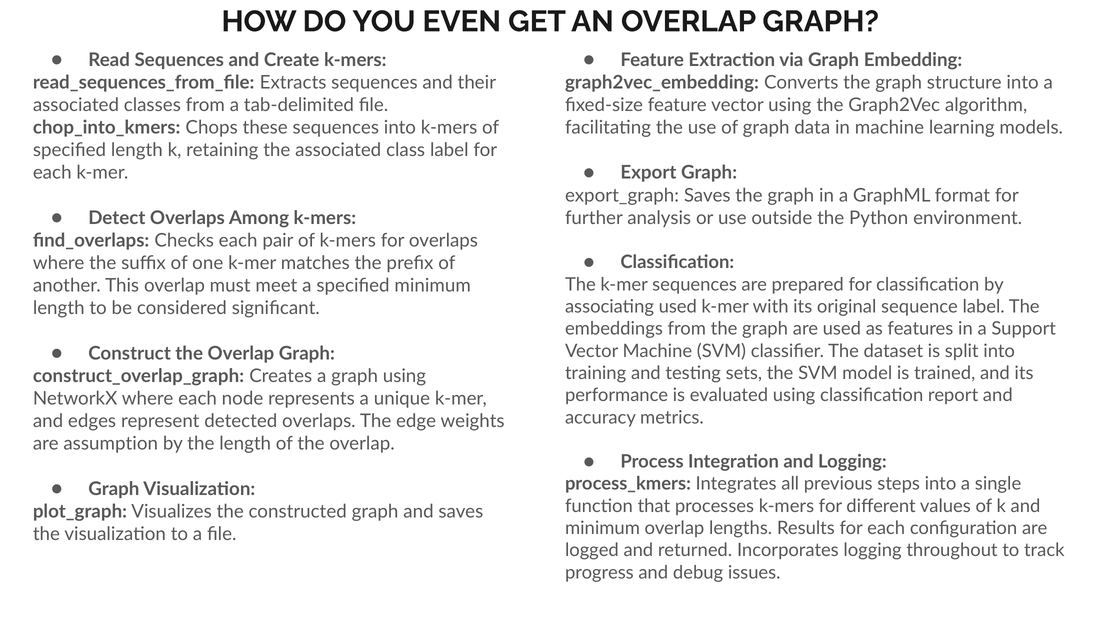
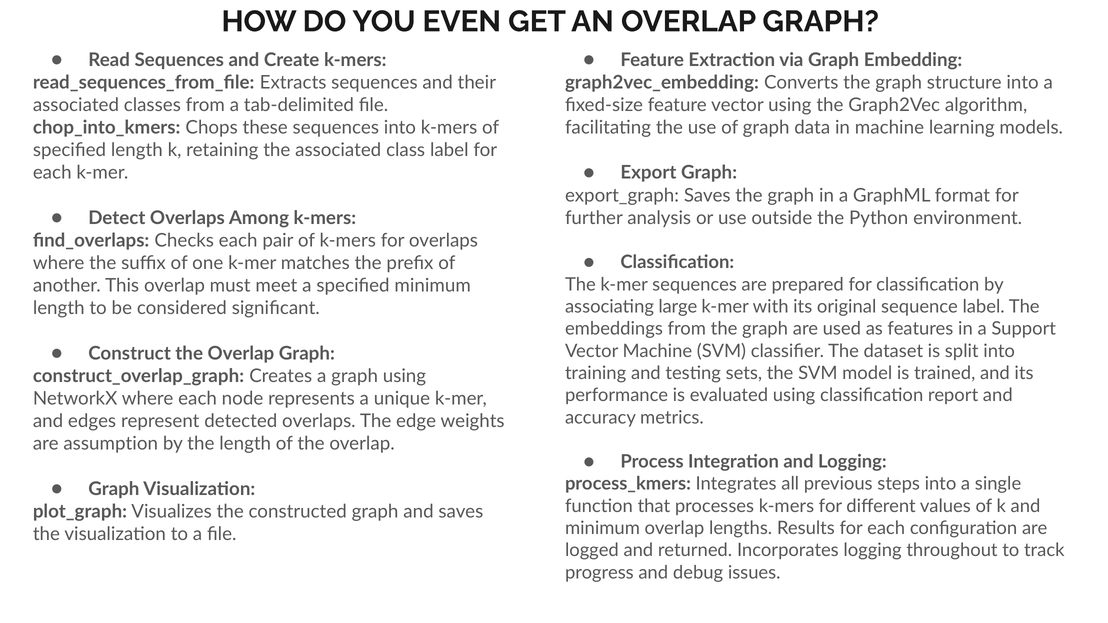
associating used: used -> large (678, 307)
